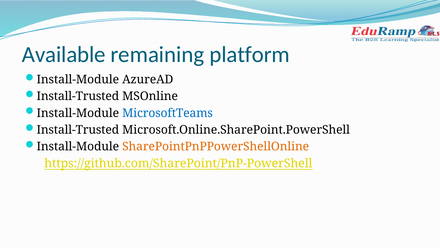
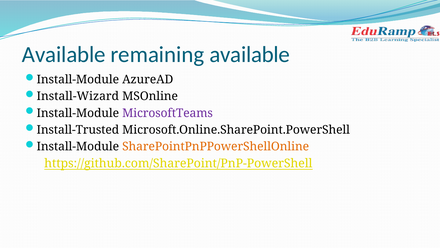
remaining platform: platform -> available (250, 55)
Install-Trusted: Install-Trusted -> Install-Wizard (78, 96)
MicrosoftTeams colour: blue -> purple (168, 113)
